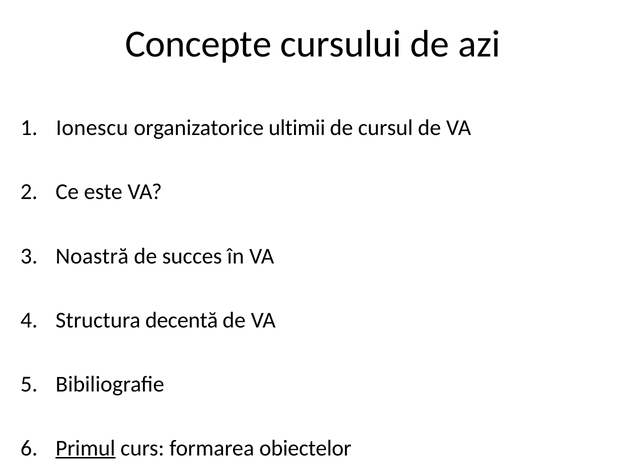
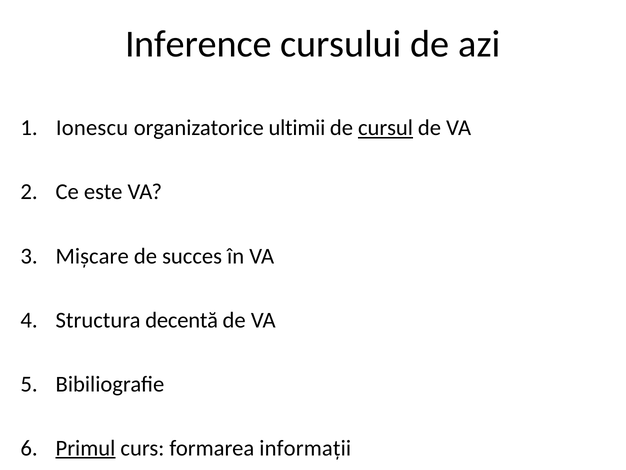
Concepte: Concepte -> Inference (198, 44)
cursul underline: none -> present (386, 128)
Noastră: Noastră -> Mișcare (92, 256)
obiectelor: obiectelor -> informații (305, 448)
